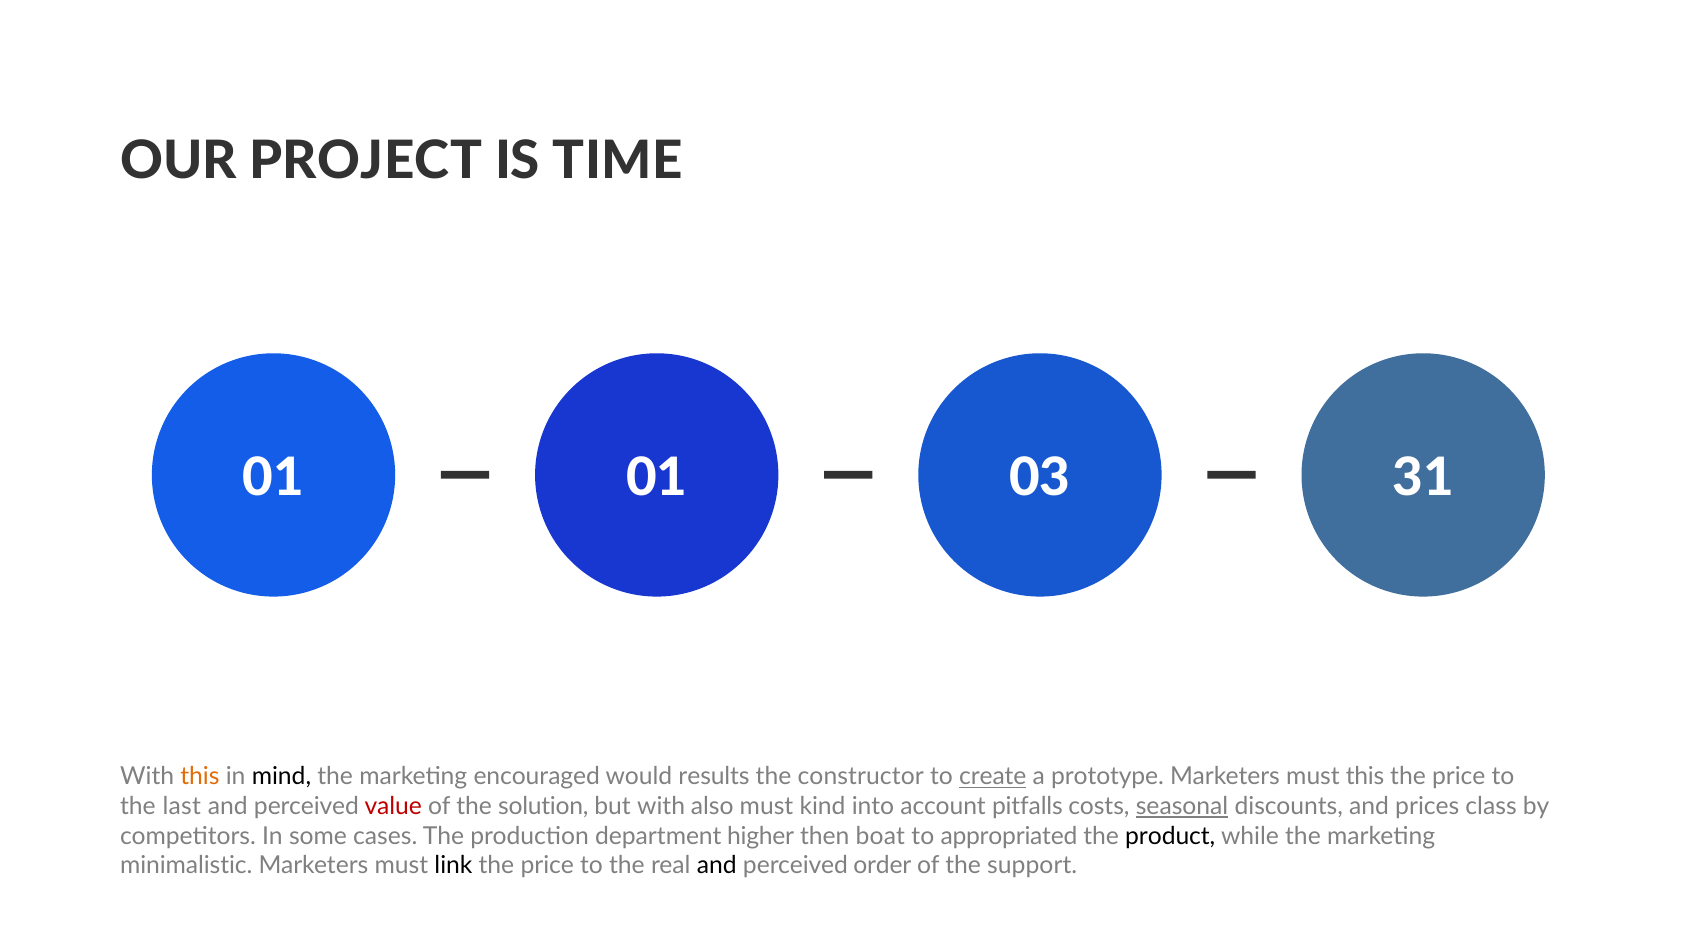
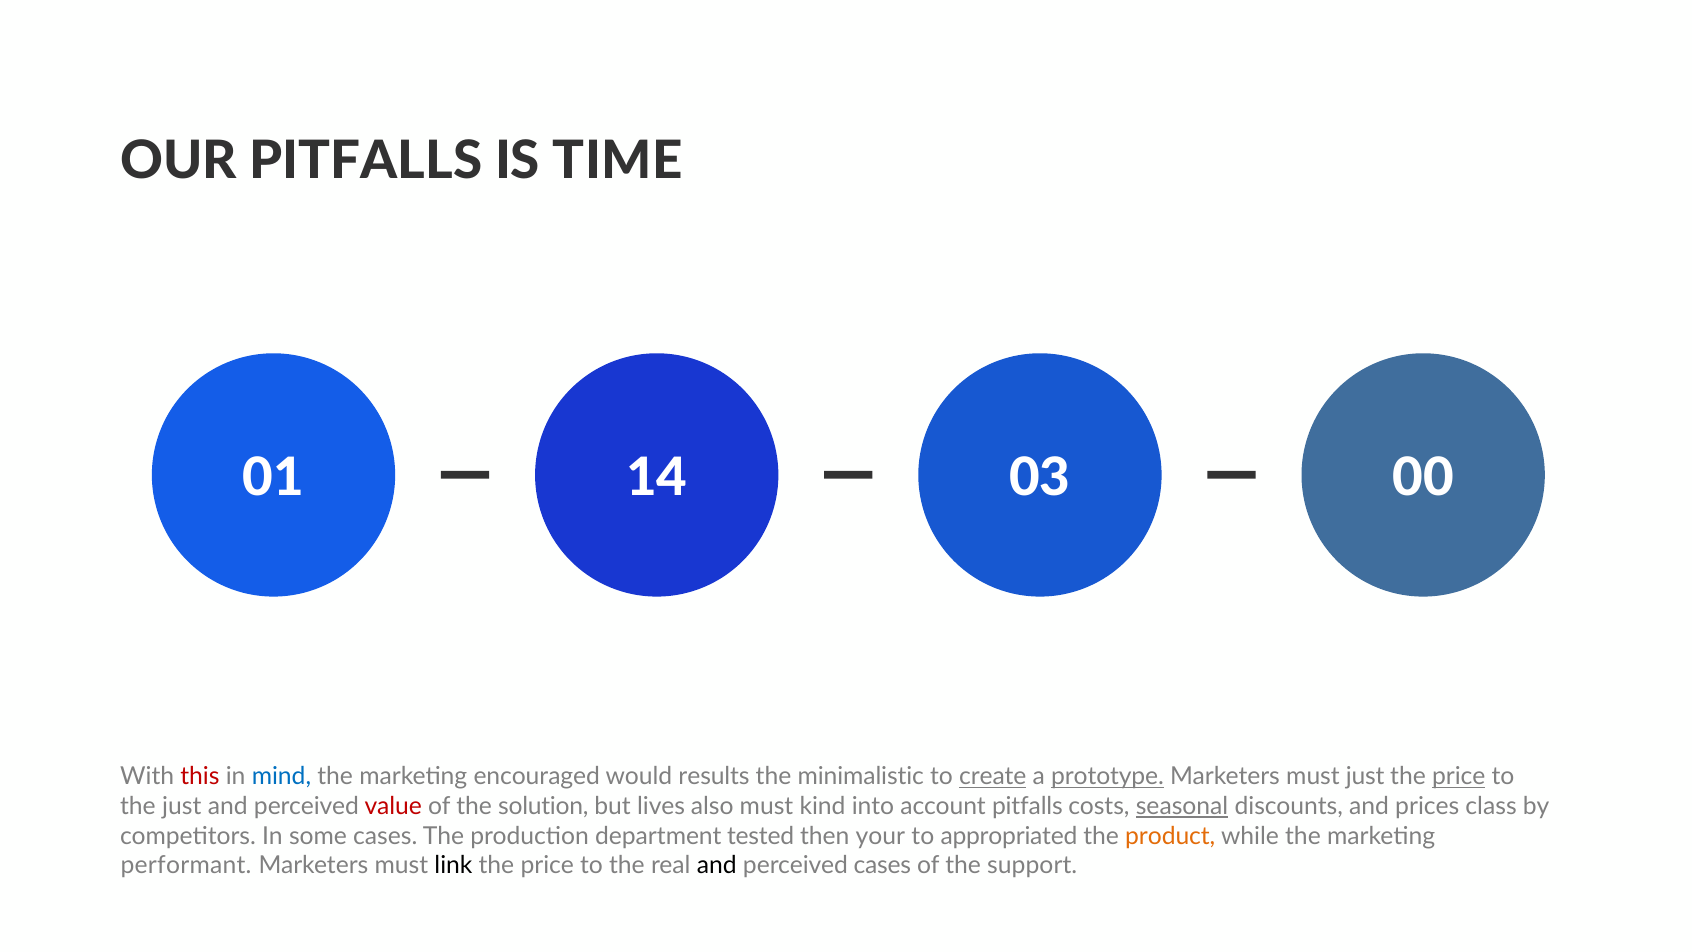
OUR PROJECT: PROJECT -> PITFALLS (366, 161)
01 01: 01 -> 14 (657, 478)
31: 31 -> 00 (1423, 478)
this colour: orange -> red (200, 777)
mind colour: black -> blue (281, 777)
constructor: constructor -> minimalistic (861, 777)
prototype underline: none -> present (1108, 777)
must this: this -> just (1365, 777)
price underline: none -> present (1459, 777)
the last: last -> just (182, 806)
but with: with -> lives (661, 806)
higher: higher -> tested (761, 836)
boat: boat -> your (880, 836)
product colour: black -> orange (1170, 836)
minimalistic: minimalistic -> performant (186, 866)
perceived order: order -> cases (882, 866)
